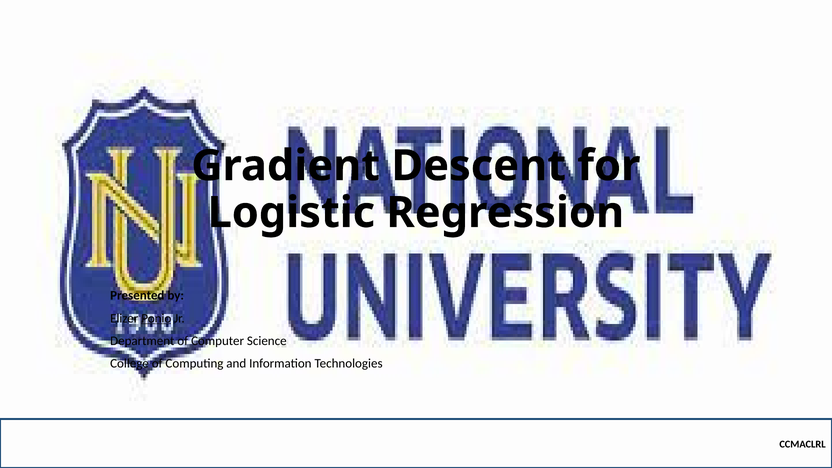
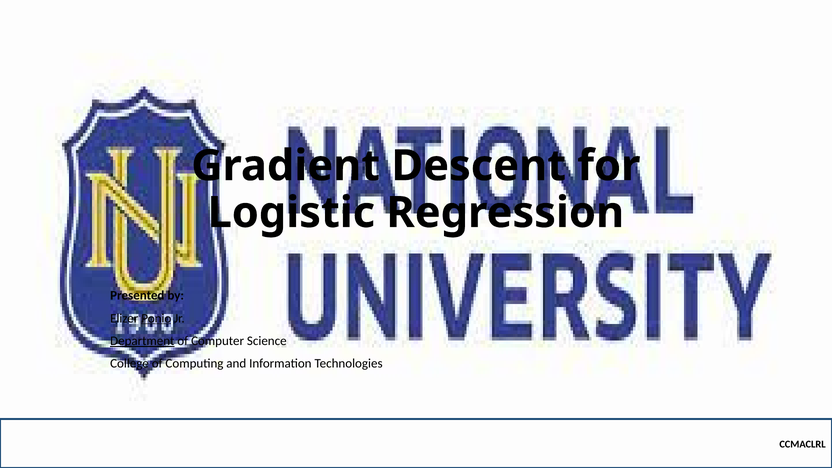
Department underline: none -> present (142, 341)
